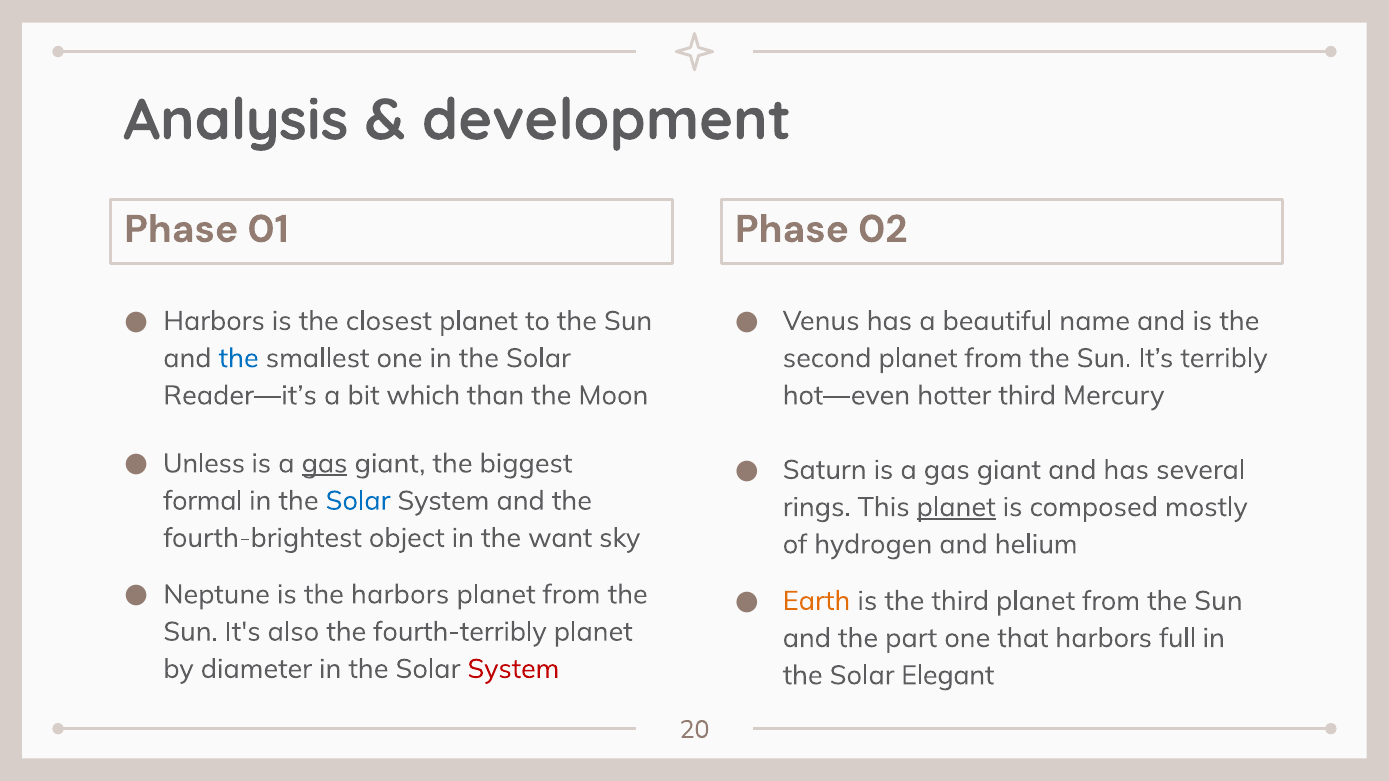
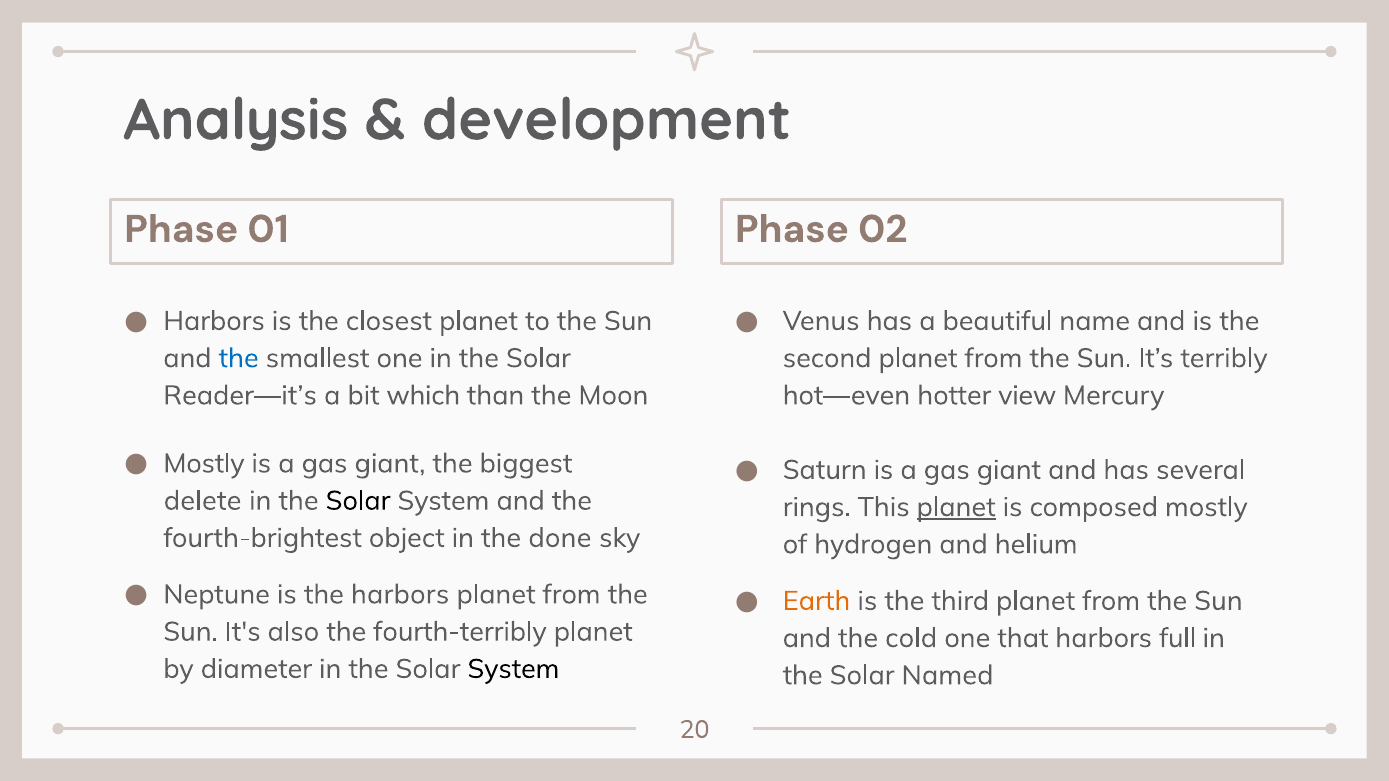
hotter third: third -> view (1027, 396)
Unless: Unless -> Mostly (204, 464)
gas underline: present -> none (325, 464)
formal: formal -> delete (203, 501)
Solar colour: blue -> black (358, 501)
want: want -> done (560, 538)
part: part -> cold (911, 638)
System colour: red -> black (513, 669)
Elegant: Elegant -> Named (947, 676)
